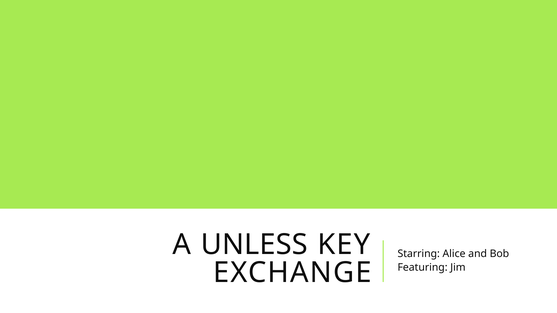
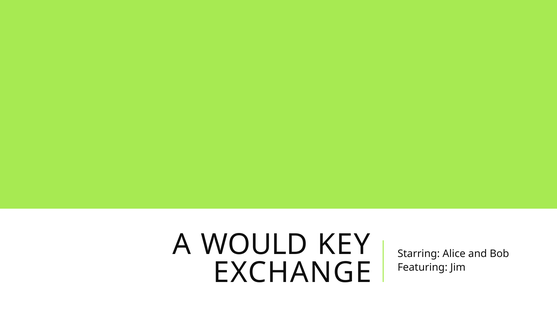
UNLESS: UNLESS -> WOULD (254, 245)
